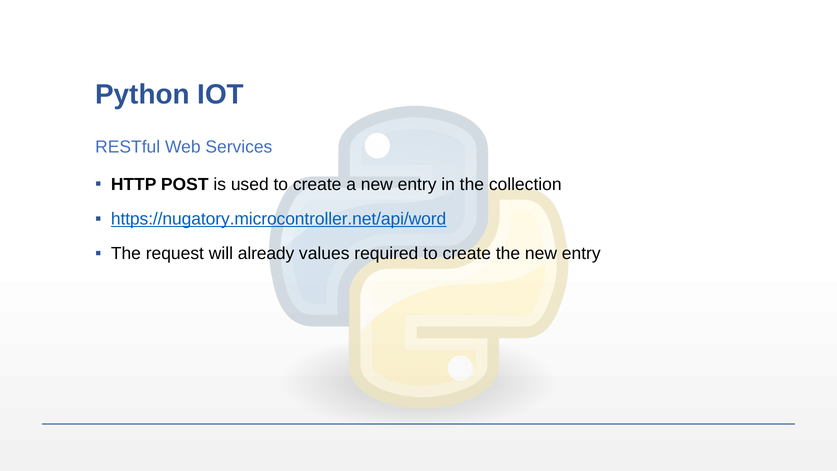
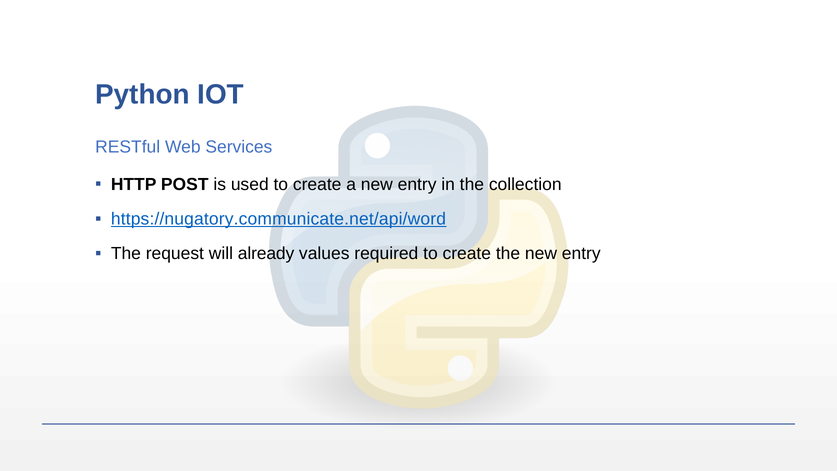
https://nugatory.microcontroller.net/api/word: https://nugatory.microcontroller.net/api/word -> https://nugatory.communicate.net/api/word (278, 219)
